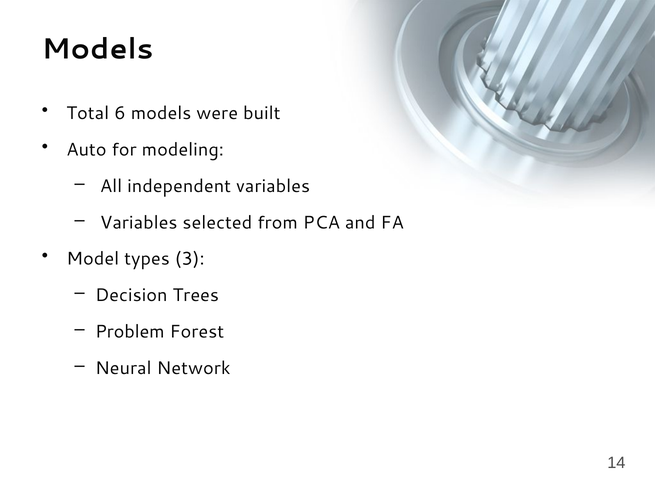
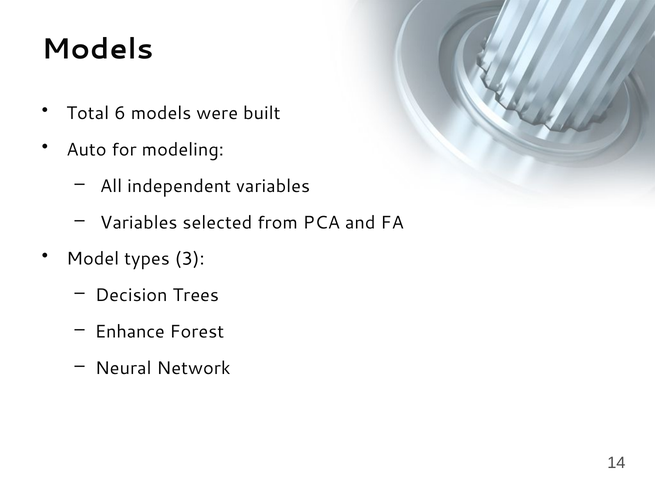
Problem: Problem -> Enhance (130, 332)
